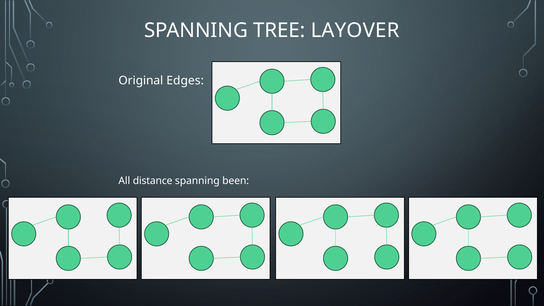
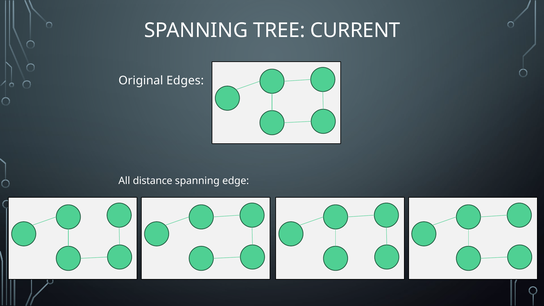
LAYOVER: LAYOVER -> CURRENT (355, 30)
been: been -> edge (236, 181)
